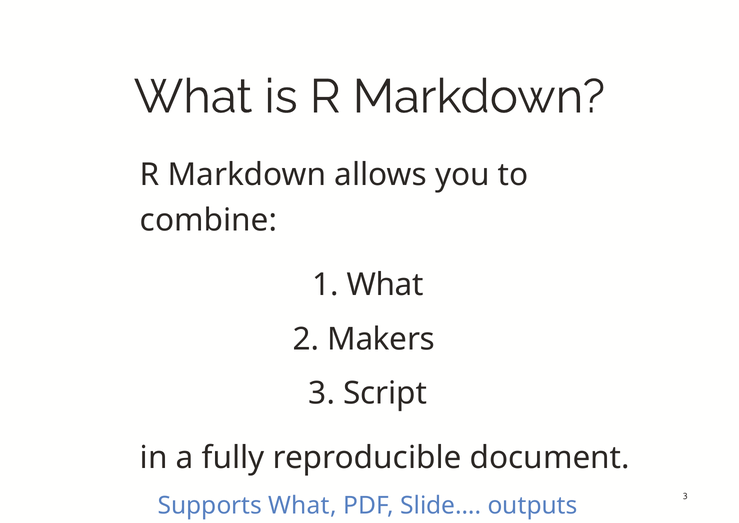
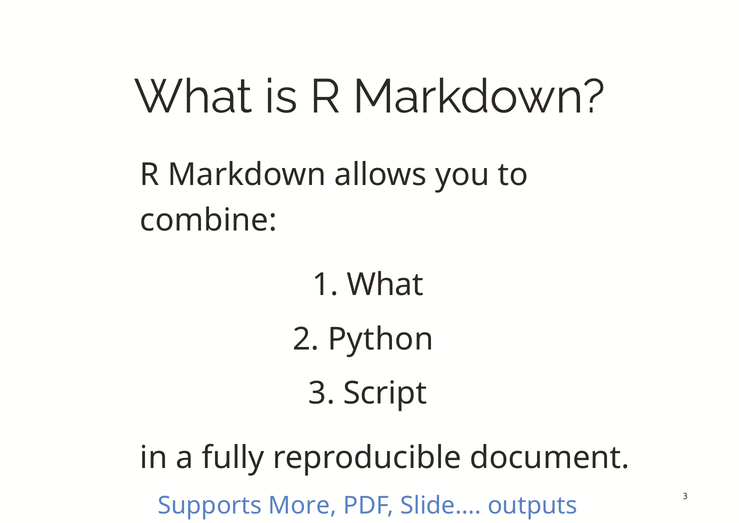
Makers: Makers -> Python (381, 339)
Supports What: What -> More (303, 505)
